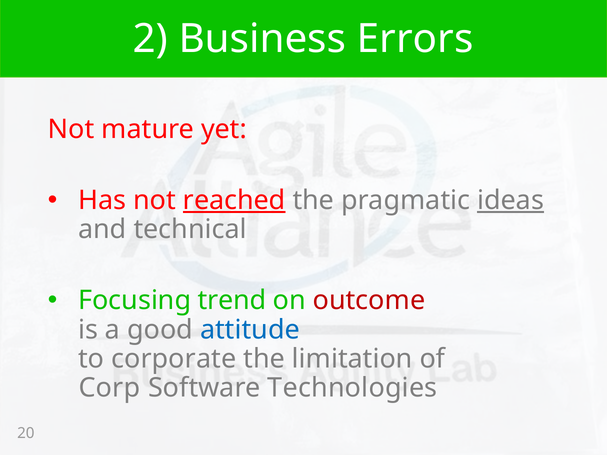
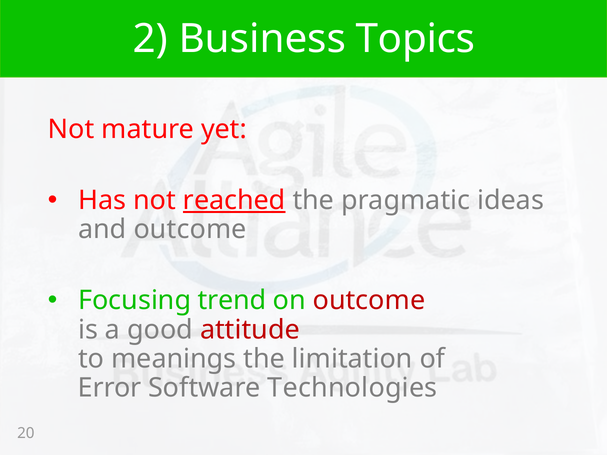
Errors: Errors -> Topics (415, 39)
ideas underline: present -> none (511, 201)
and technical: technical -> outcome (190, 230)
attitude colour: blue -> red (250, 330)
corporate: corporate -> meanings (174, 359)
Corp: Corp -> Error (110, 388)
